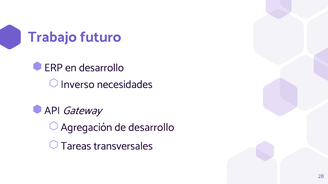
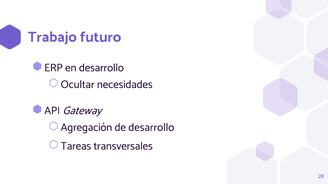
Inverso: Inverso -> Ocultar (78, 85)
